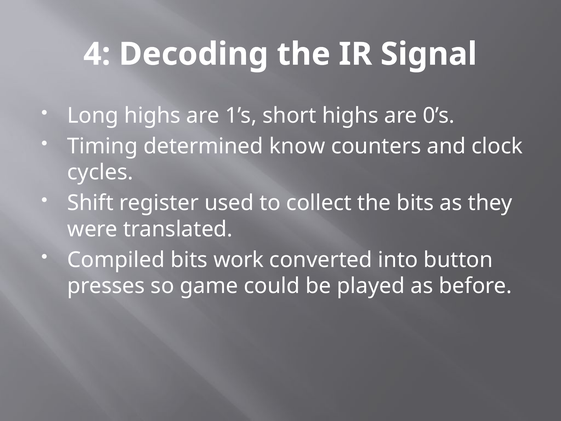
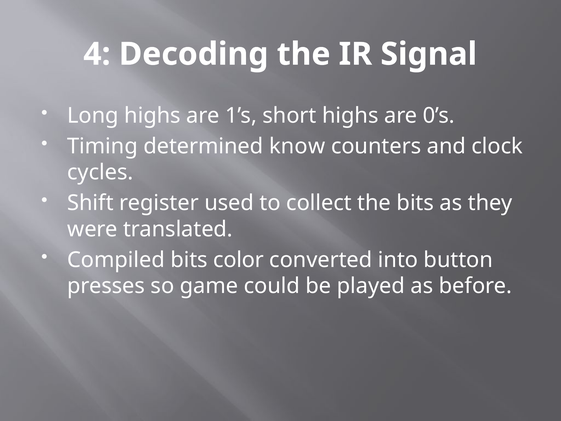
work: work -> color (239, 260)
